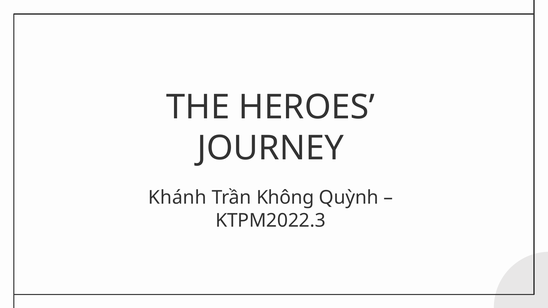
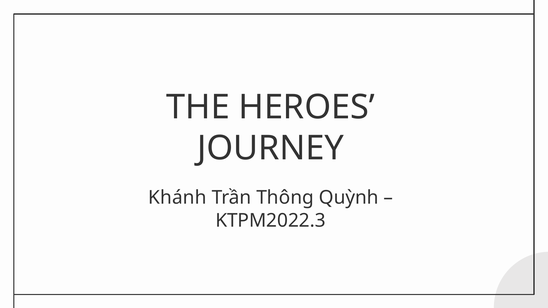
Không: Không -> Thông (285, 198)
